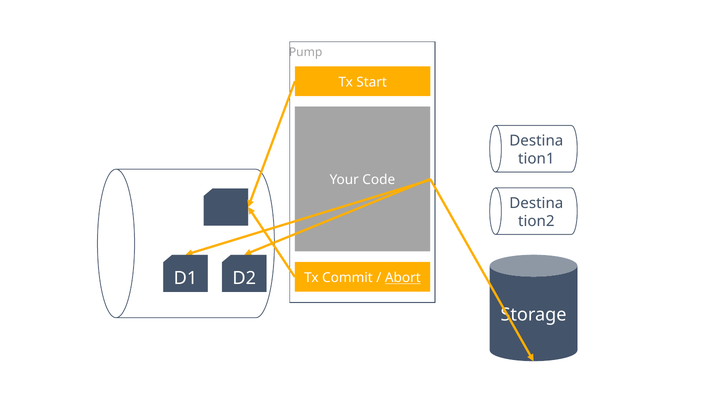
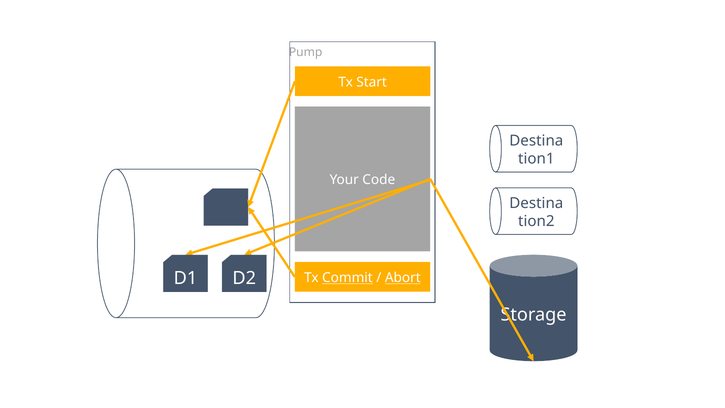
Commit underline: none -> present (347, 278)
